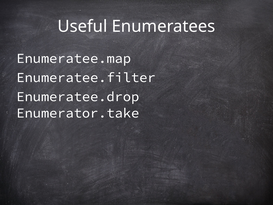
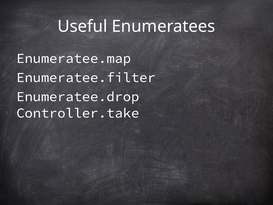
Enumerator.take: Enumerator.take -> Controller.take (78, 113)
